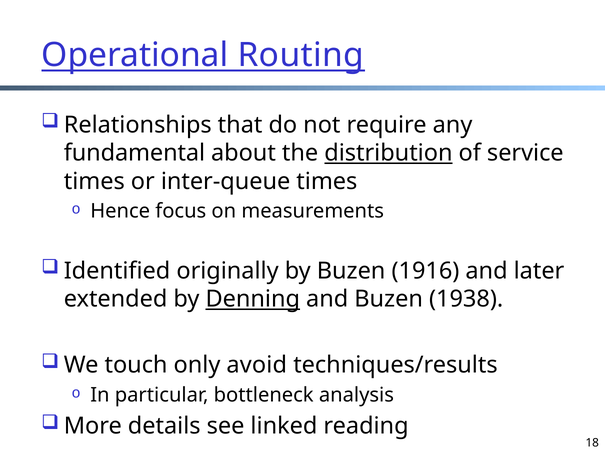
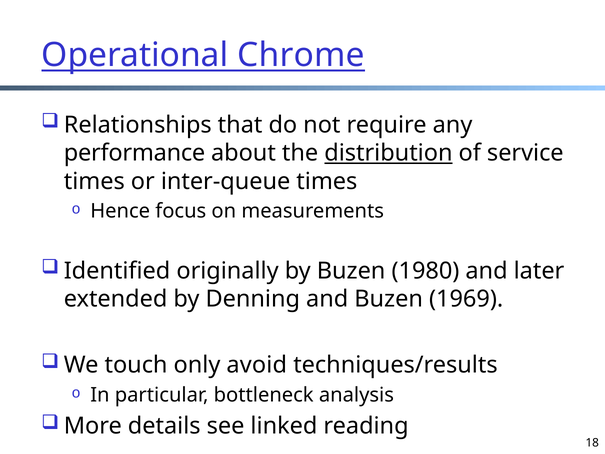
Routing: Routing -> Chrome (301, 55)
fundamental: fundamental -> performance (135, 153)
1916: 1916 -> 1980 (425, 271)
Denning underline: present -> none (253, 299)
1938: 1938 -> 1969 (466, 299)
